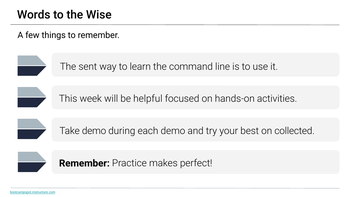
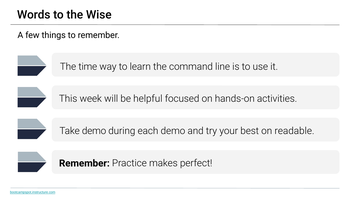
sent: sent -> time (88, 67)
collected: collected -> readable (294, 131)
